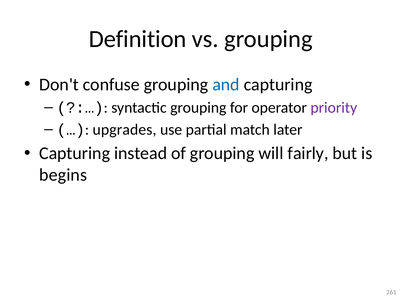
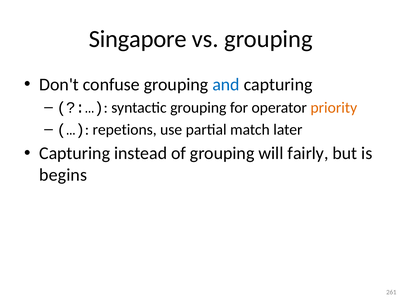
Definition: Definition -> Singapore (138, 39)
priority colour: purple -> orange (334, 107)
upgrades: upgrades -> repetions (125, 129)
